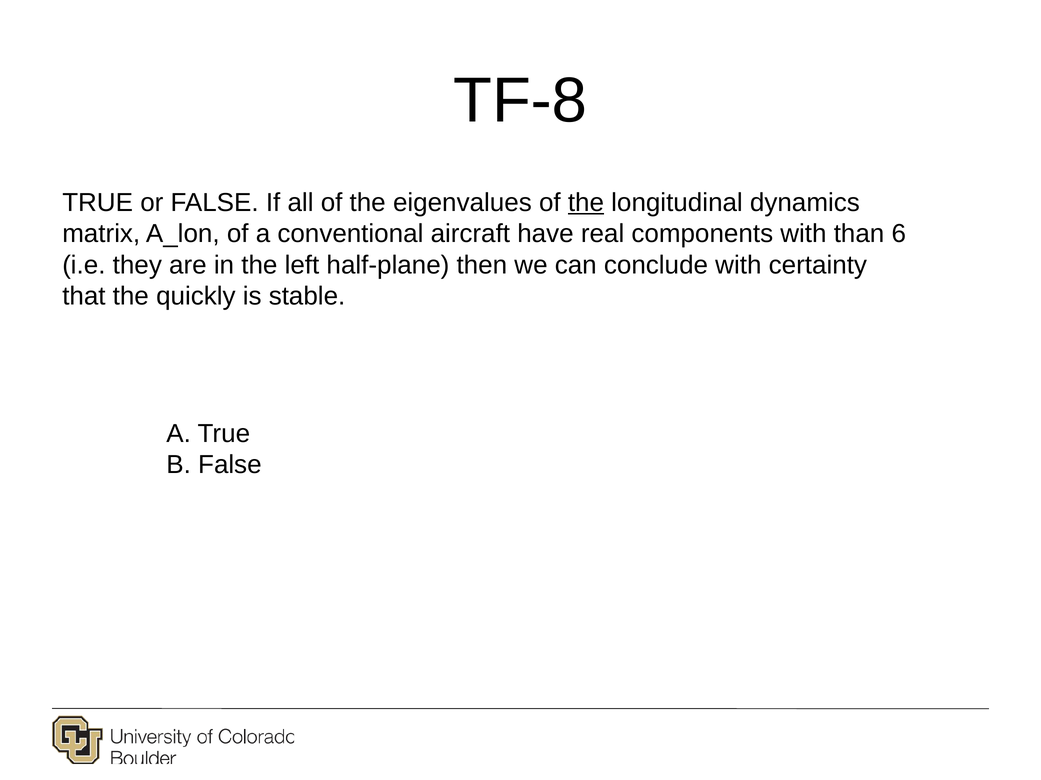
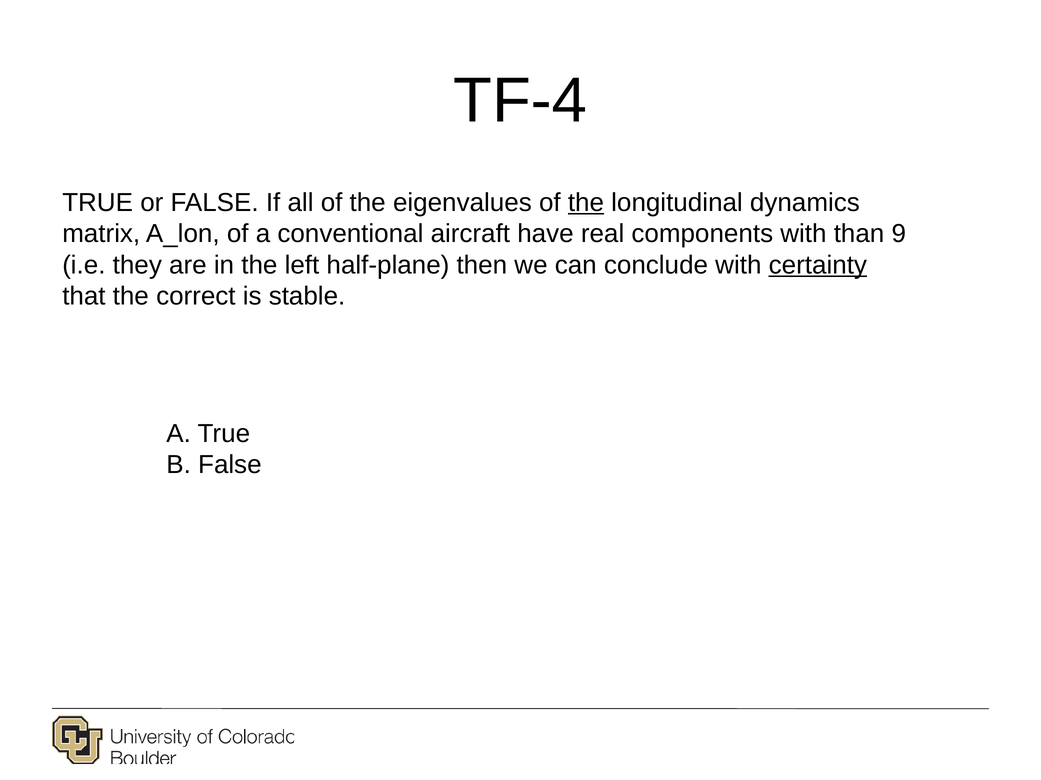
TF-8: TF-8 -> TF-4 (520, 101)
6: 6 -> 9 (899, 234)
certainty underline: none -> present (818, 265)
quickly: quickly -> correct (196, 296)
